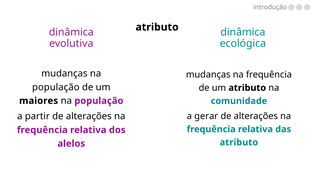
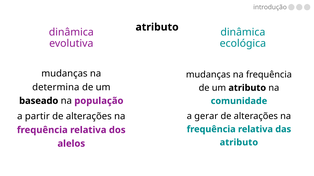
população: população -> determina (56, 87)
maiores: maiores -> baseado (39, 101)
